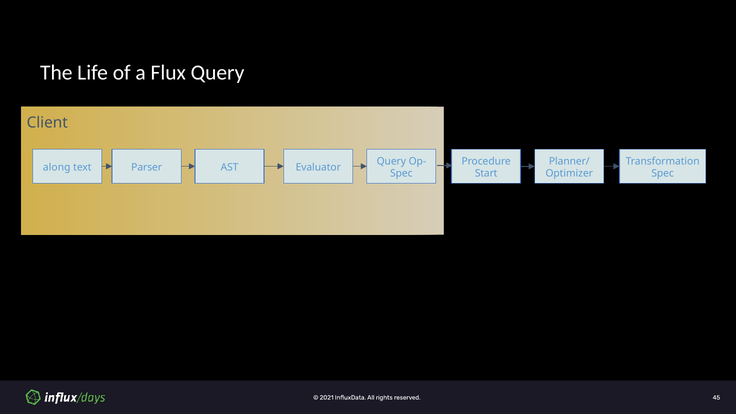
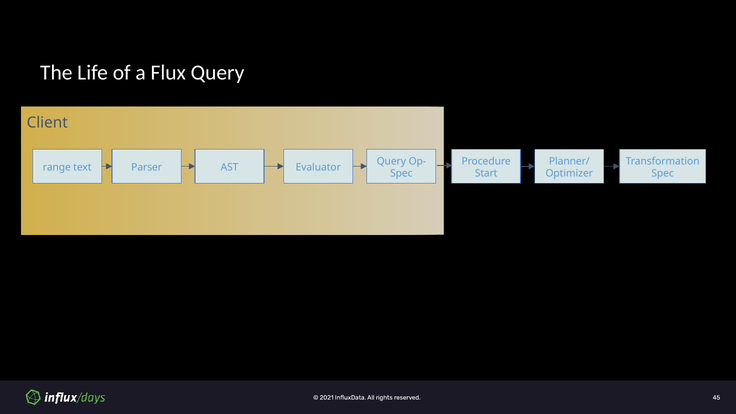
along: along -> range (57, 167)
